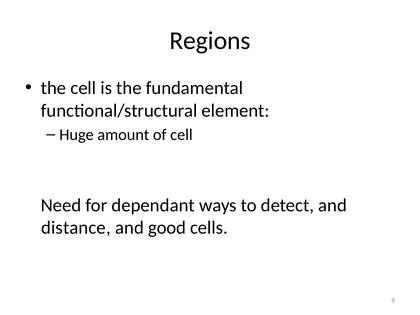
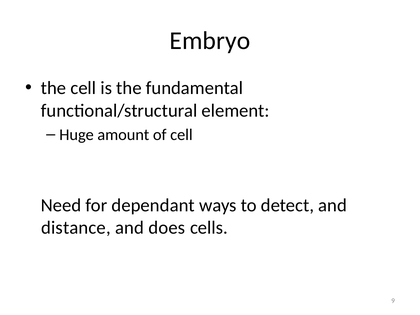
Regions: Regions -> Embryo (210, 41)
good: good -> does (167, 228)
